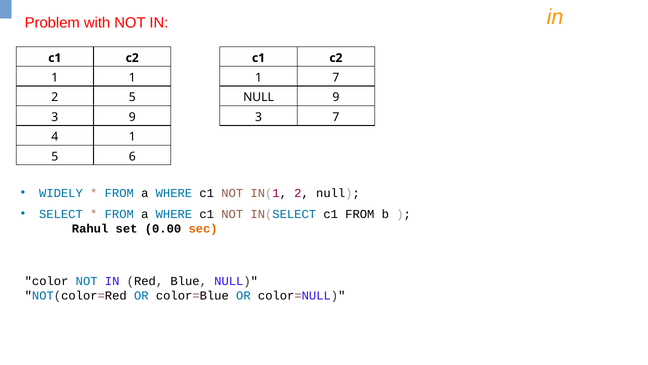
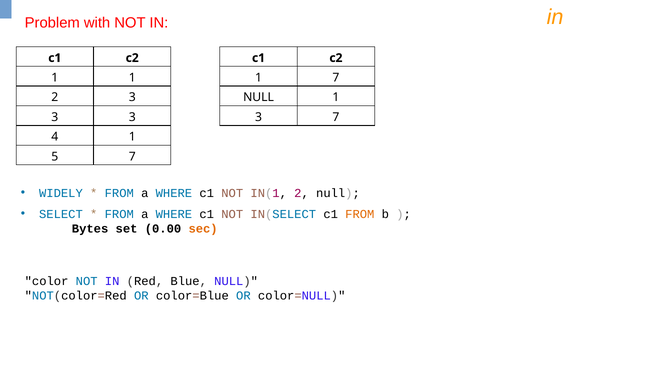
2 5: 5 -> 3 (132, 97)
NULL 9: 9 -> 1 (336, 97)
9: 9 -> 3 (132, 117)
5 6: 6 -> 7 (132, 156)
FROM colour: black -> orange (360, 214)
Rahul: Rahul -> Bytes (90, 228)
